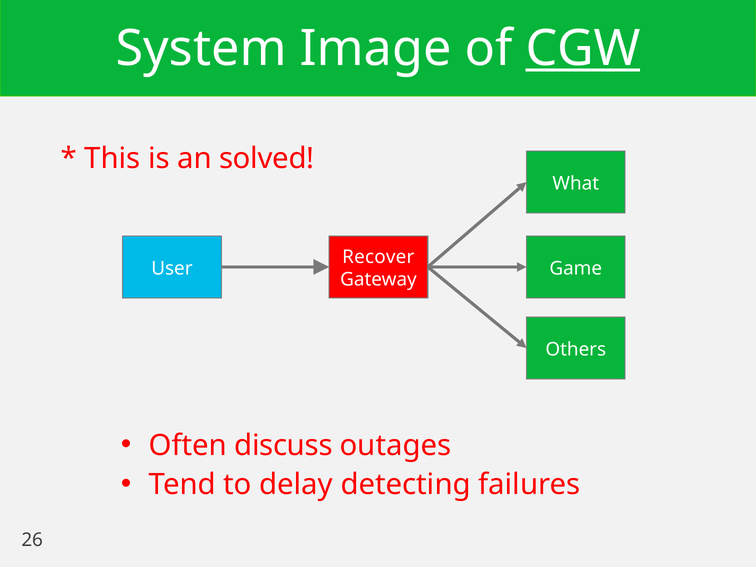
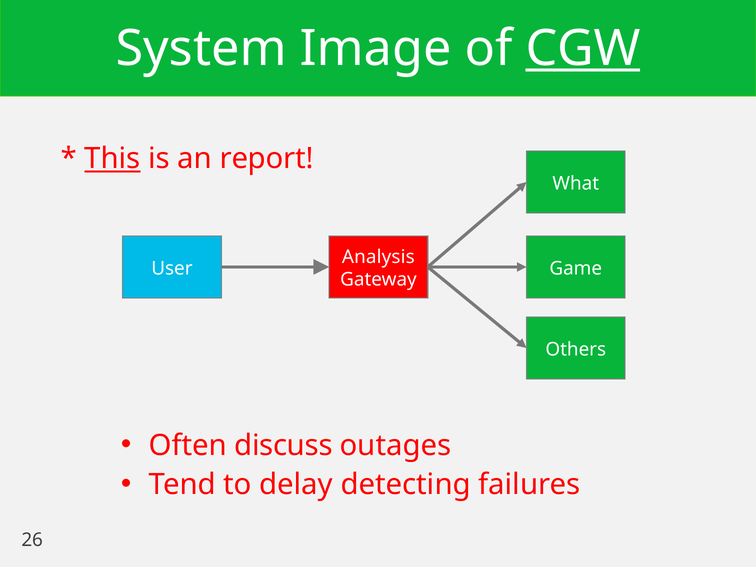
This underline: none -> present (112, 159)
solved: solved -> report (267, 159)
Recover: Recover -> Analysis (378, 257)
